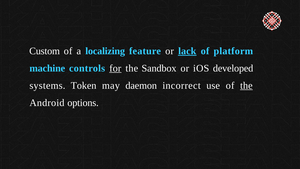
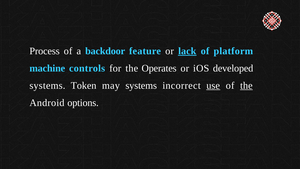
Custom: Custom -> Process (45, 51)
localizing: localizing -> backdoor (105, 51)
for underline: present -> none (115, 68)
Sandbox: Sandbox -> Operates (159, 68)
may daemon: daemon -> systems (141, 85)
use underline: none -> present (213, 85)
